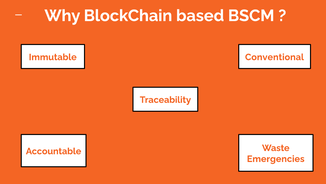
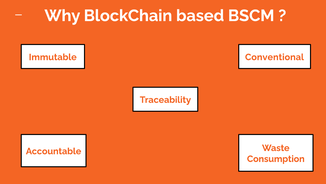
Emergencies: Emergencies -> Consumption (276, 158)
